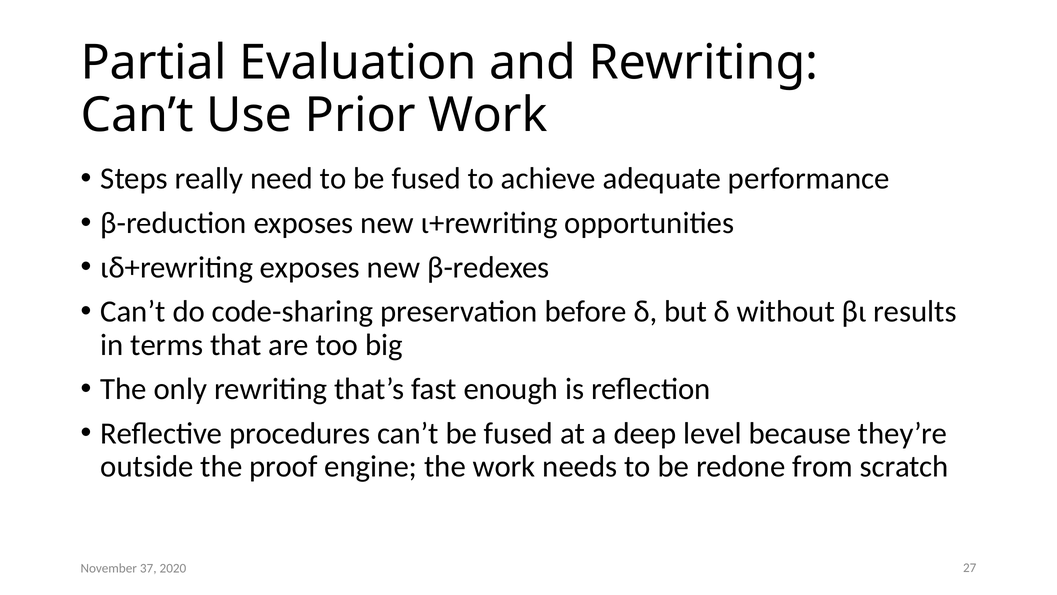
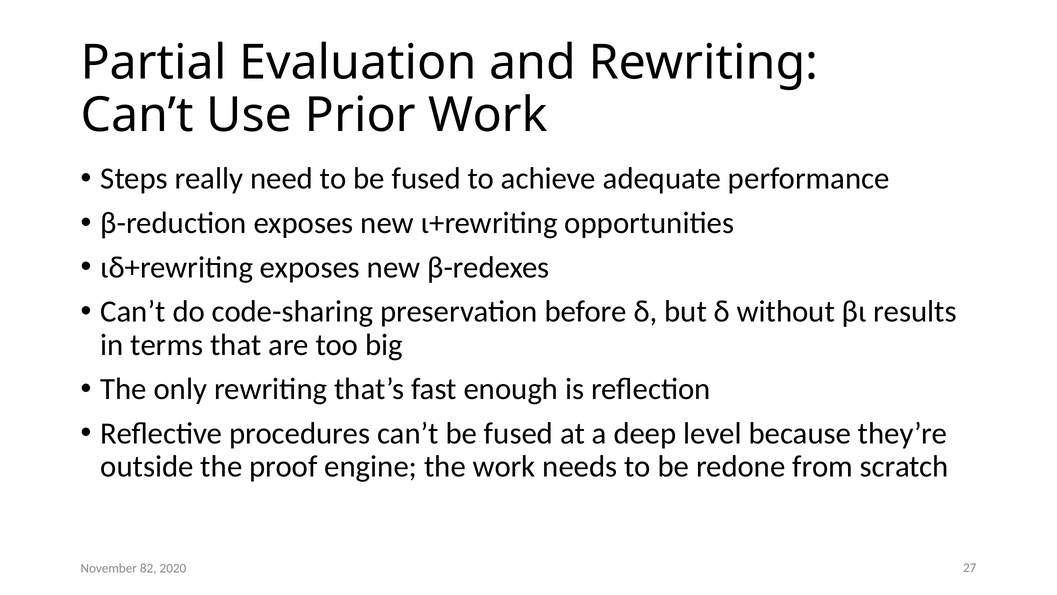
37: 37 -> 82 (148, 568)
